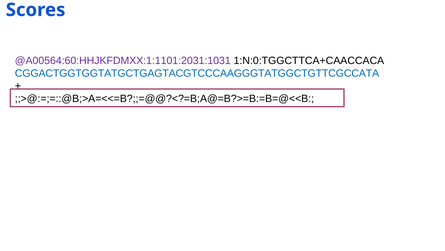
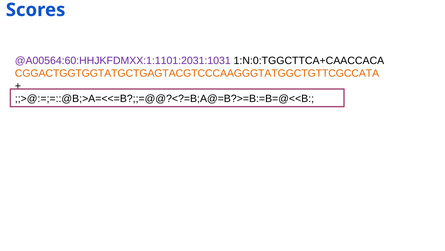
CGGACTGGTGGTATGCTGAGTACGTCCCAAGGGTATGGCTGTTCGCCATA colour: blue -> orange (197, 73)
